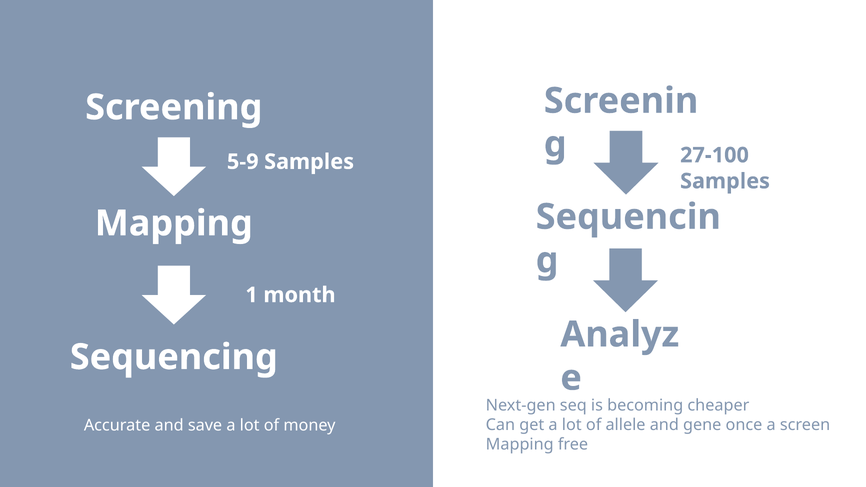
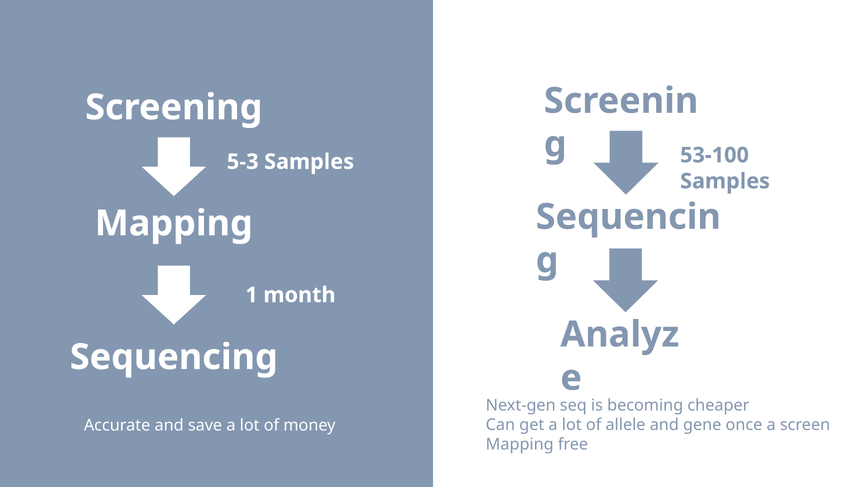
27-100: 27-100 -> 53-100 (714, 155)
5-9: 5-9 -> 5-3 (243, 162)
